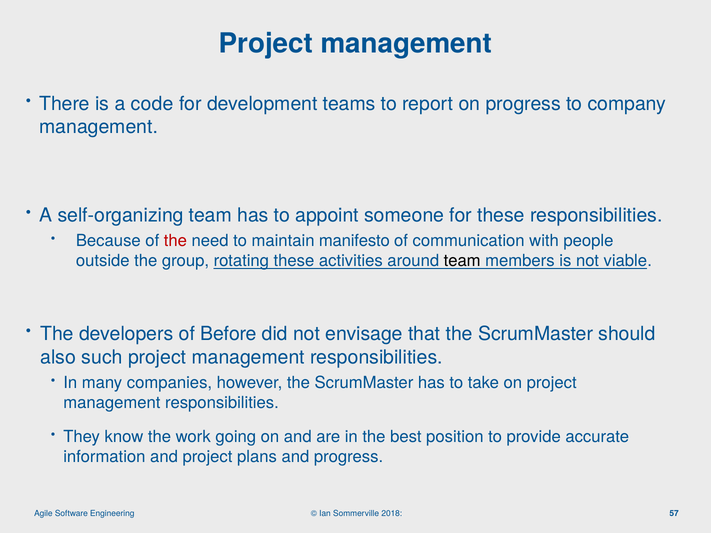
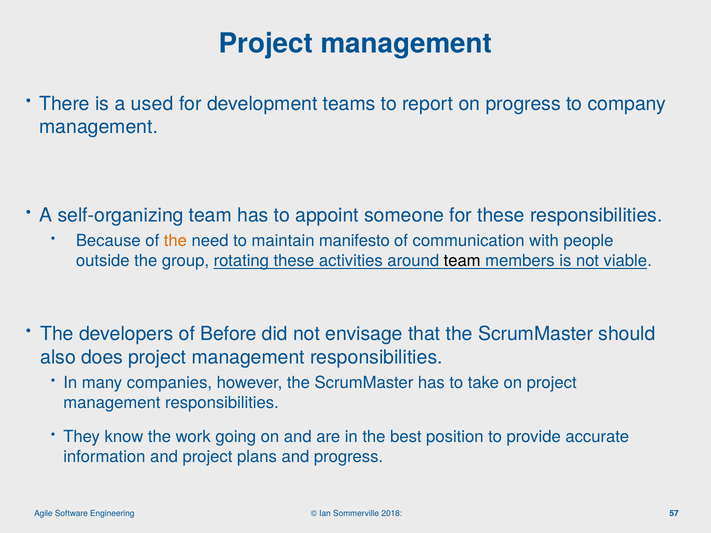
code: code -> used (152, 104)
the colour: red -> orange (175, 241)
such: such -> does (102, 357)
